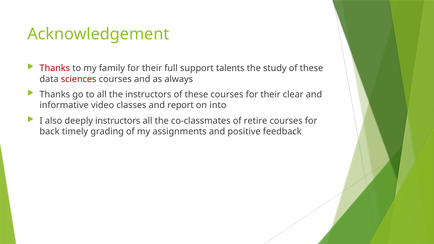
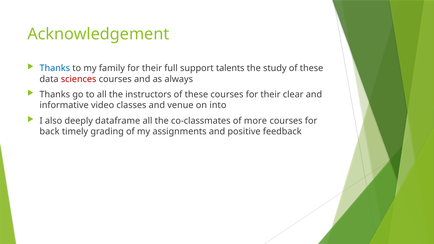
Thanks colour: red -> blue (55, 68)
report: report -> venue (180, 105)
deeply instructors: instructors -> dataframe (118, 121)
retire: retire -> more (255, 121)
